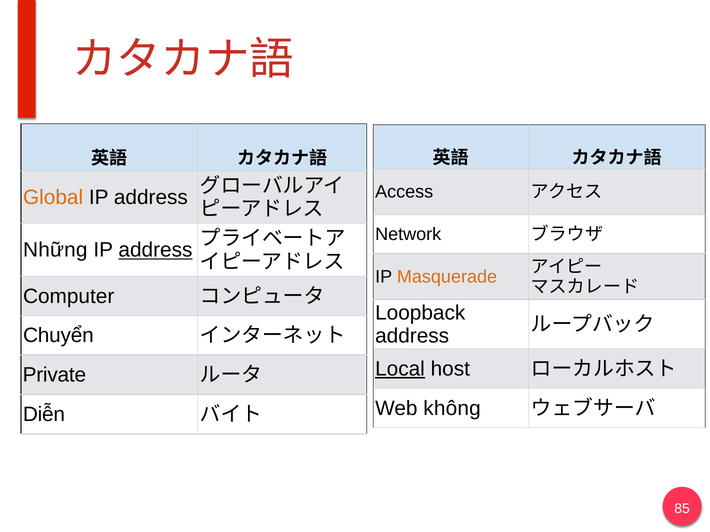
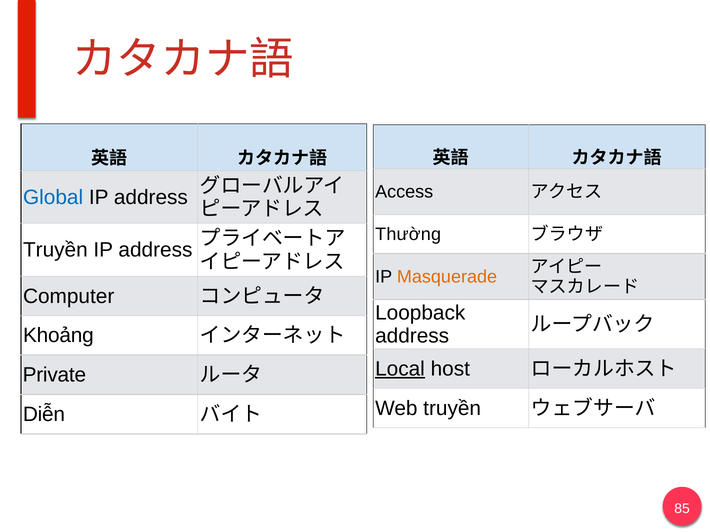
Global colour: orange -> blue (53, 198)
Network: Network -> Thường (408, 235)
Những: Những -> Truyền (55, 250)
address underline: present -> none (155, 250)
Chuyển: Chuyển -> Khoảng (58, 336)
Web không: không -> truyền (452, 409)
